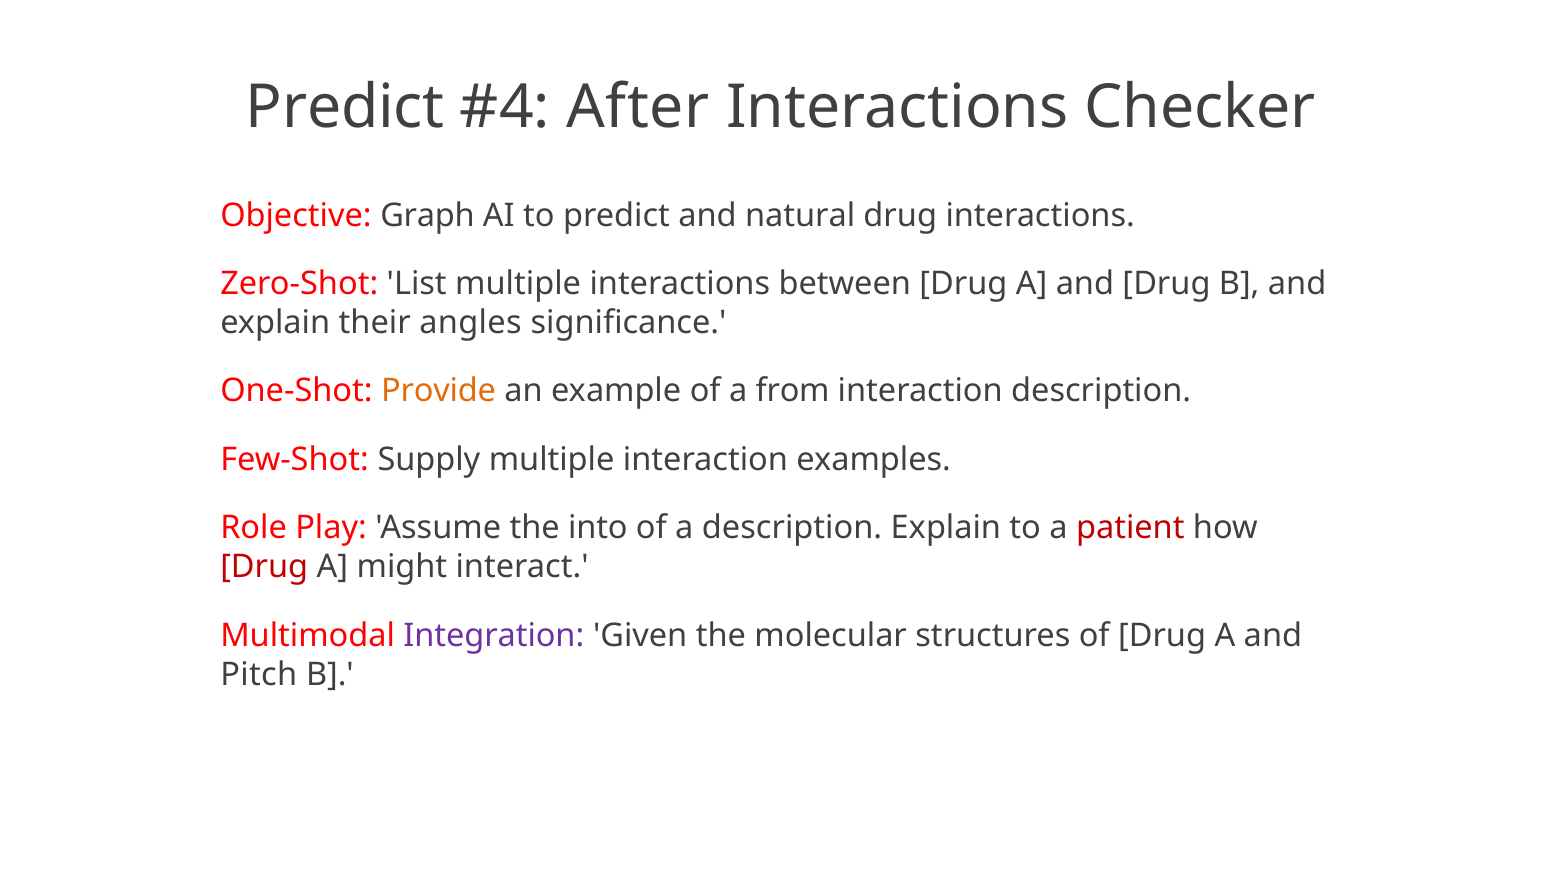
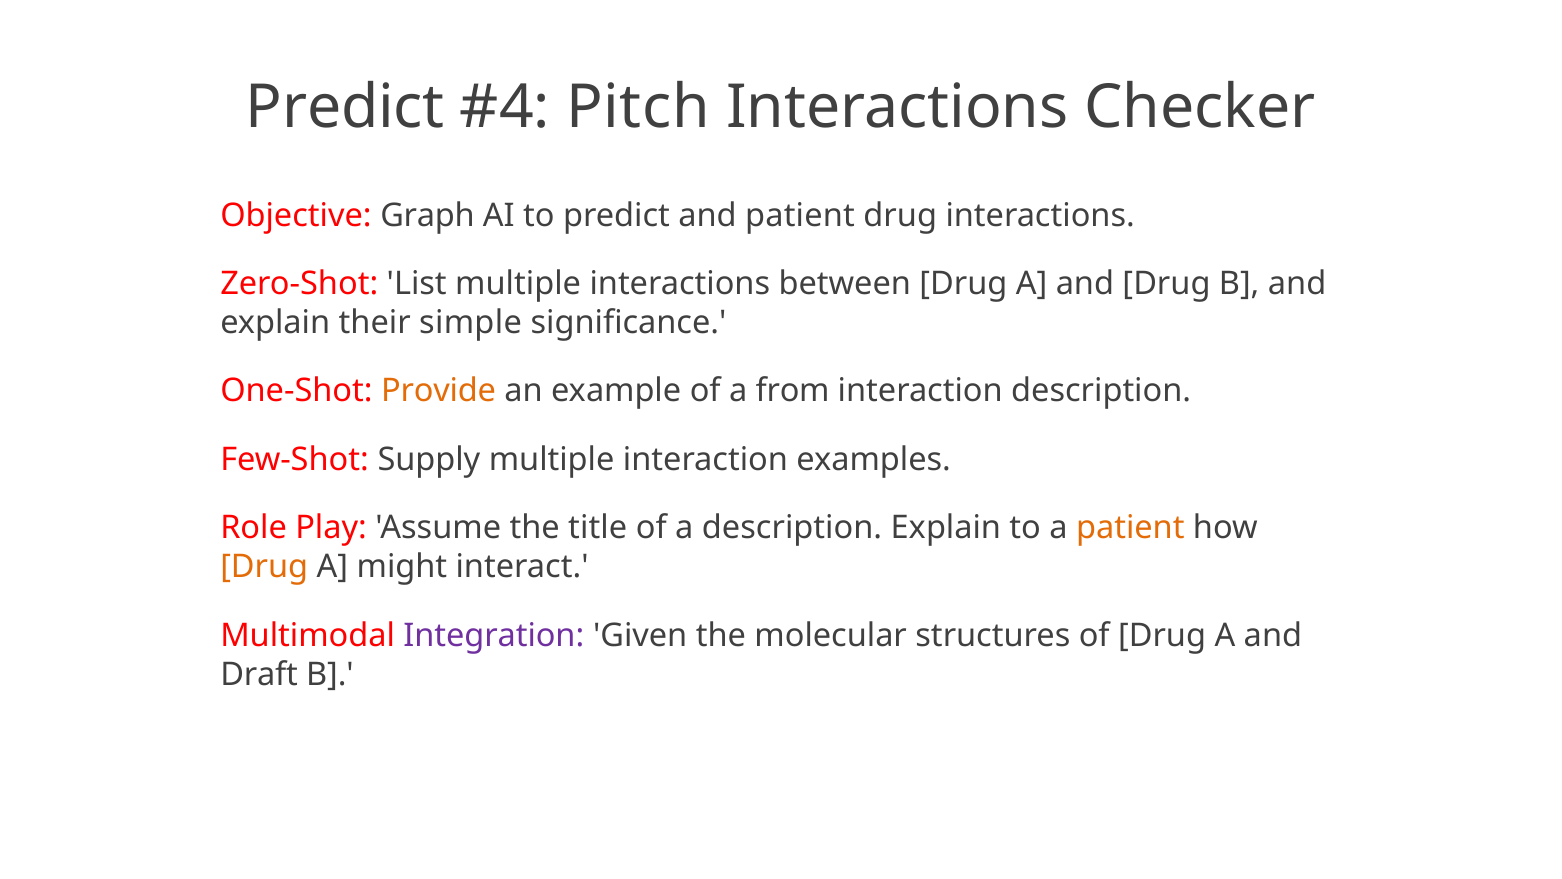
After: After -> Pitch (638, 108)
and natural: natural -> patient (800, 215)
angles: angles -> simple (471, 323)
into: into -> title (598, 528)
patient colour: red -> orange (1130, 528)
Drug colour: red -> orange (264, 567)
Pitch: Pitch -> Draft (259, 674)
